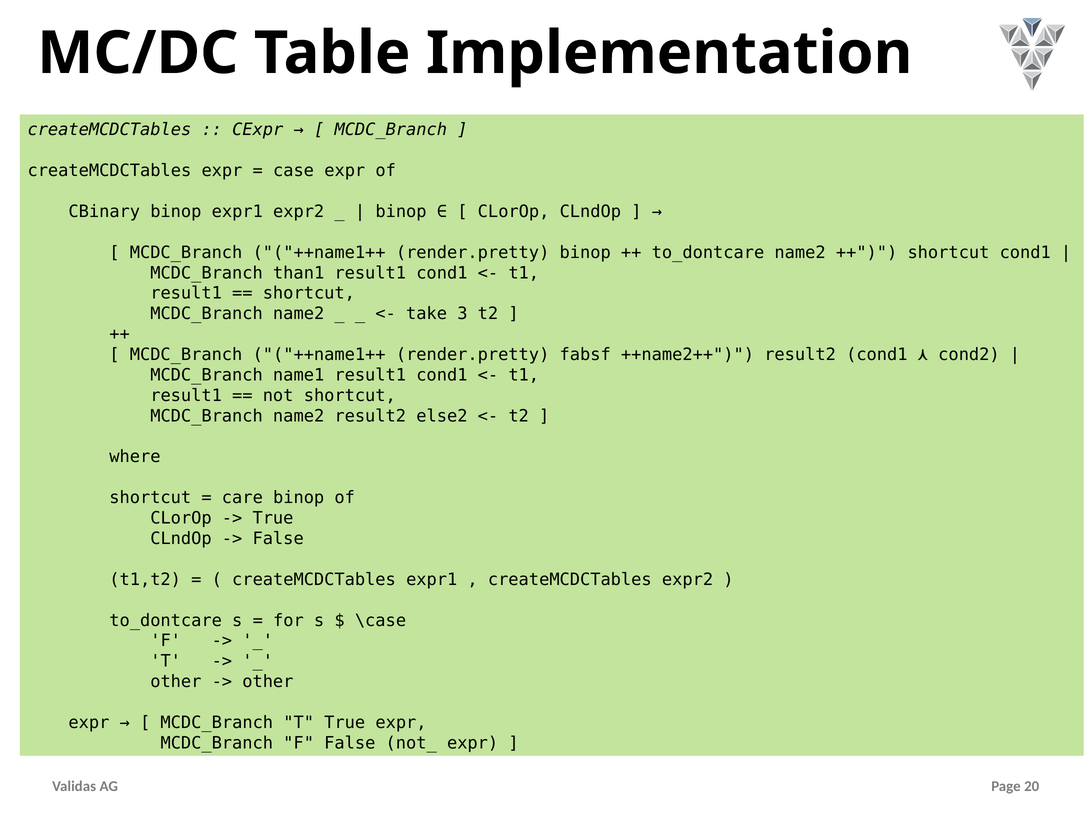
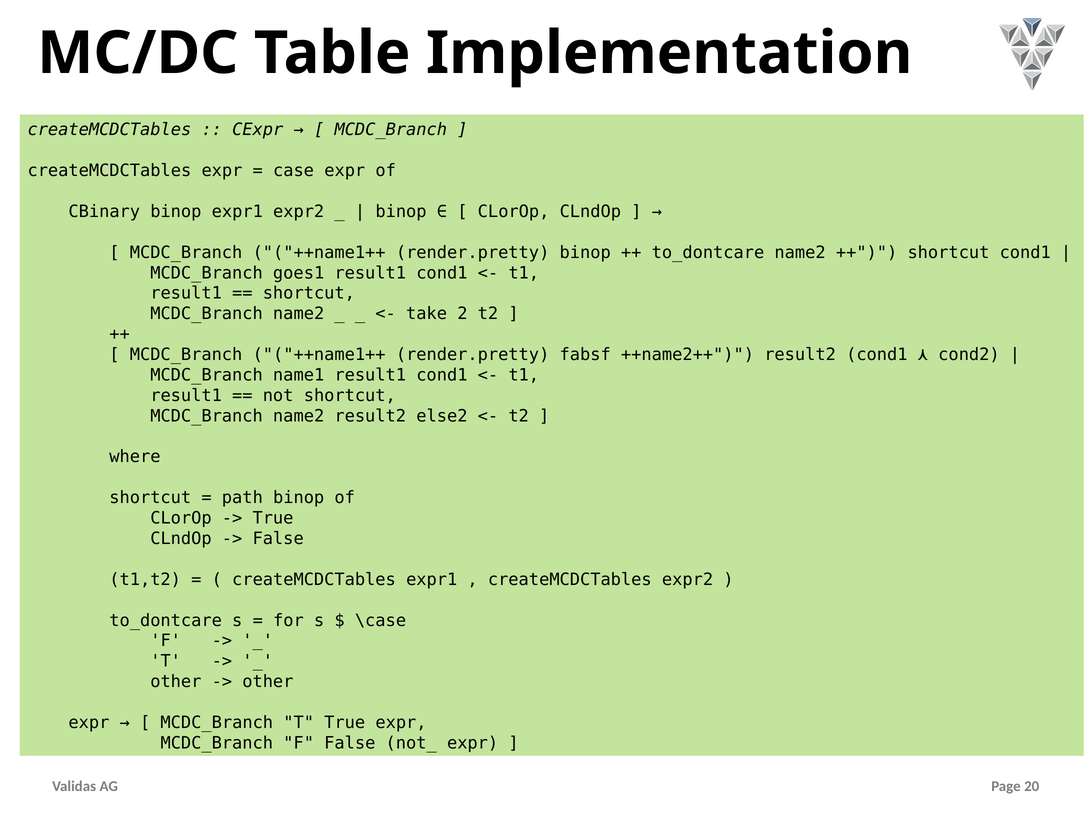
than1: than1 -> goes1 (299, 273)
3: 3 -> 2 (462, 314)
care: care -> path (242, 498)
